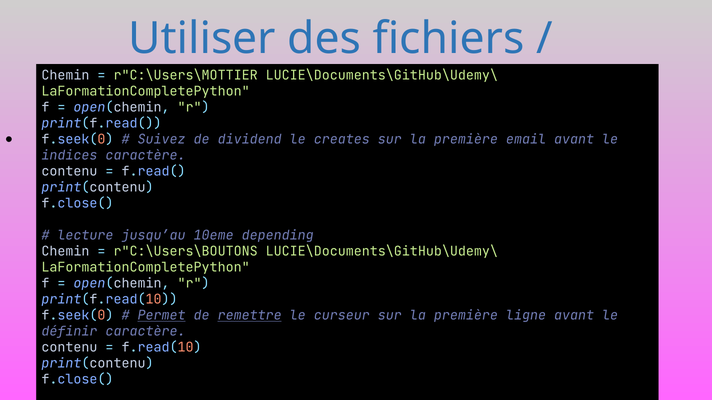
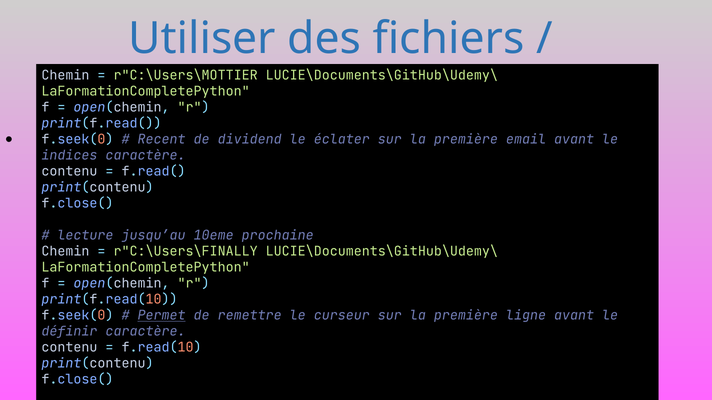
Suivez: Suivez -> Recent (162, 140)
creates: creates -> éclater (342, 140)
depending: depending -> prochaine (282, 236)
r"C:\Users\BOUTONS: r"C:\Users\BOUTONS -> r"C:\Users\FINALLY (186, 252)
remettre underline: present -> none (250, 316)
